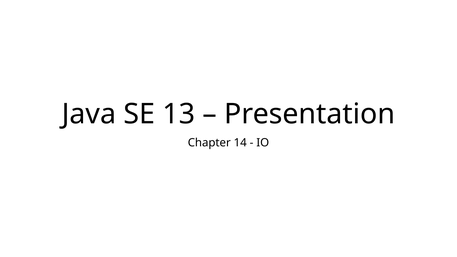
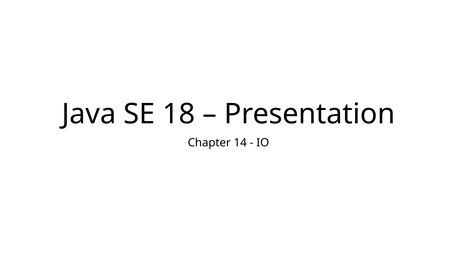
13: 13 -> 18 (179, 114)
